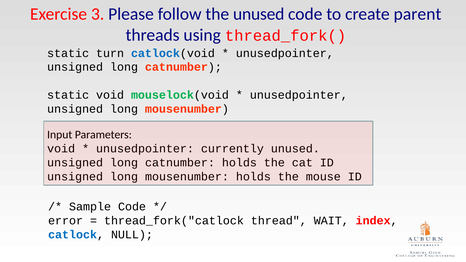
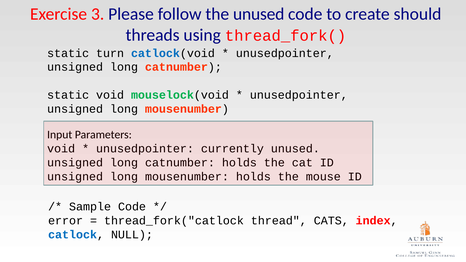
parent: parent -> should (418, 14)
WAIT: WAIT -> CATS (331, 221)
